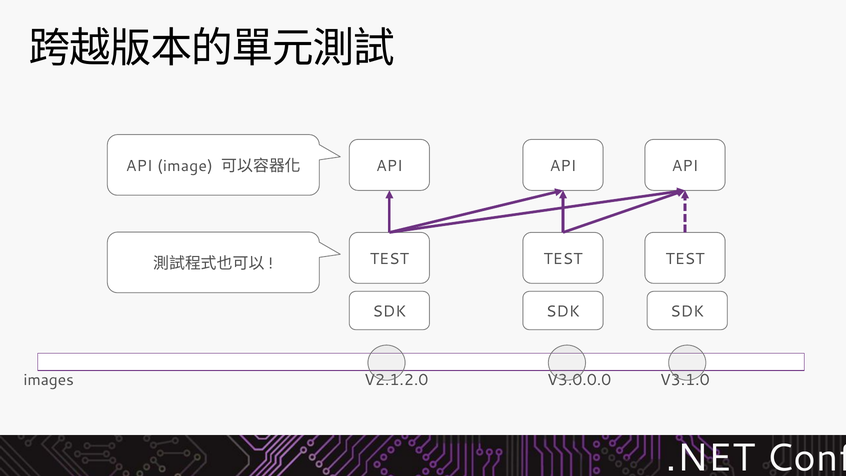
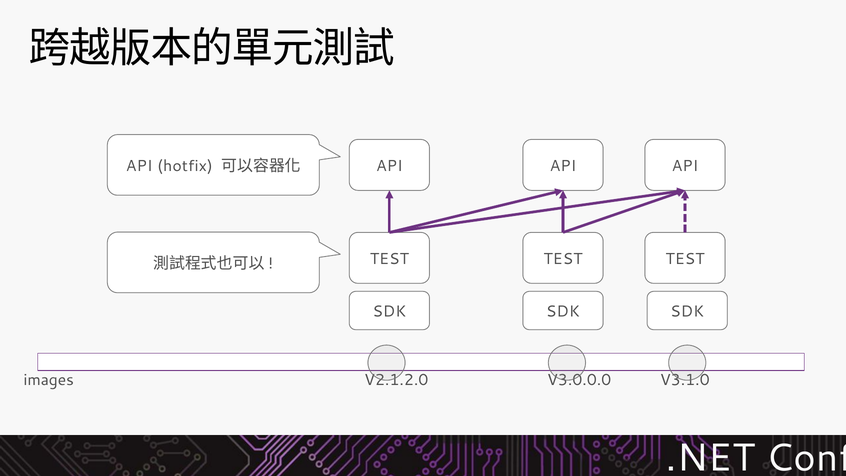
image: image -> hotfix (185, 166)
